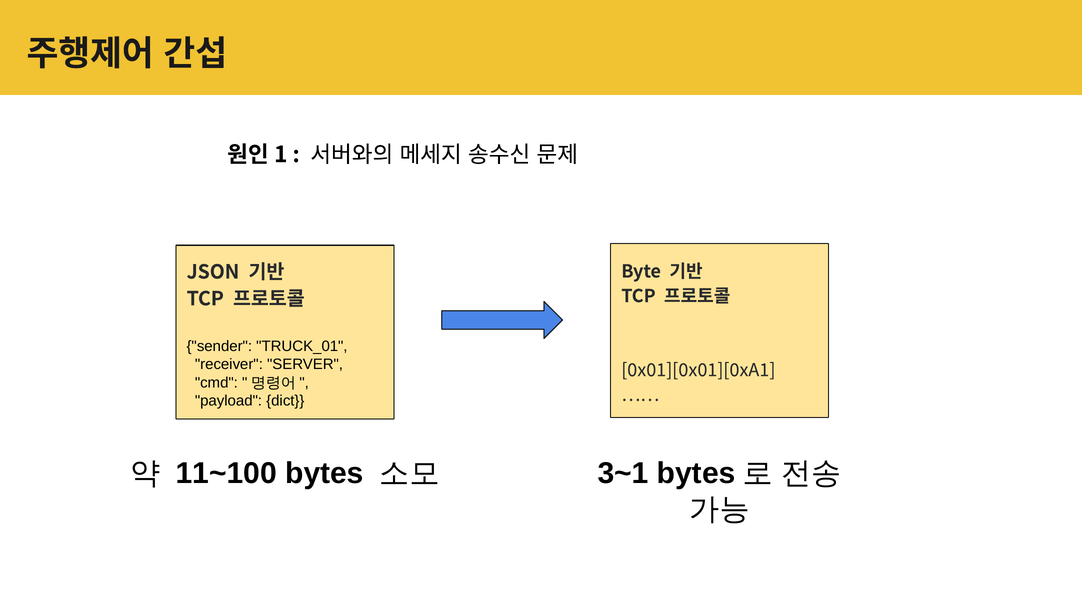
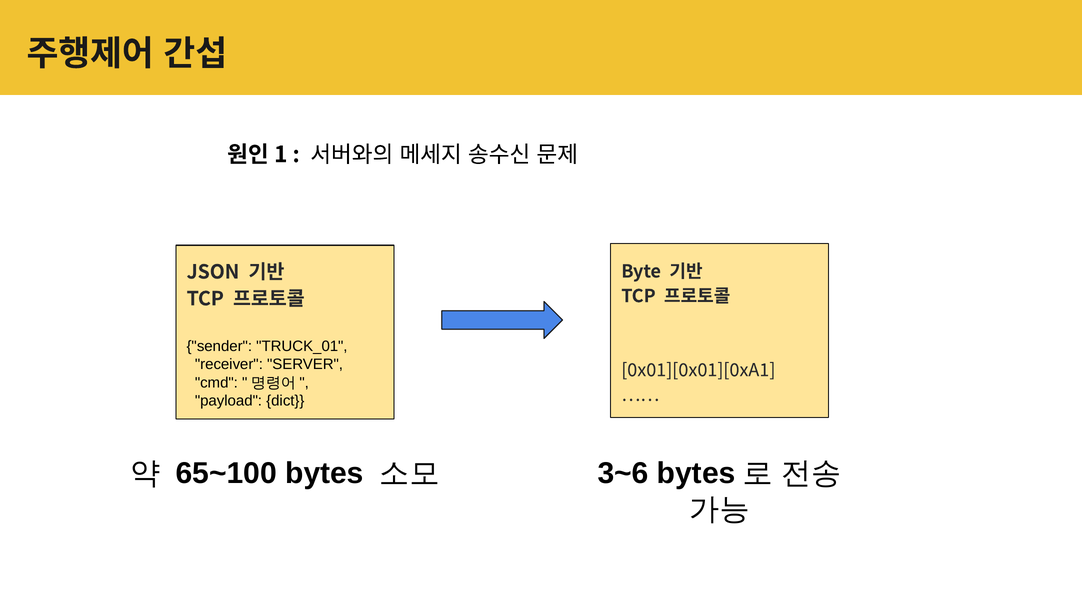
11~100: 11~100 -> 65~100 (226, 473)
3~1: 3~1 -> 3~6 (623, 473)
